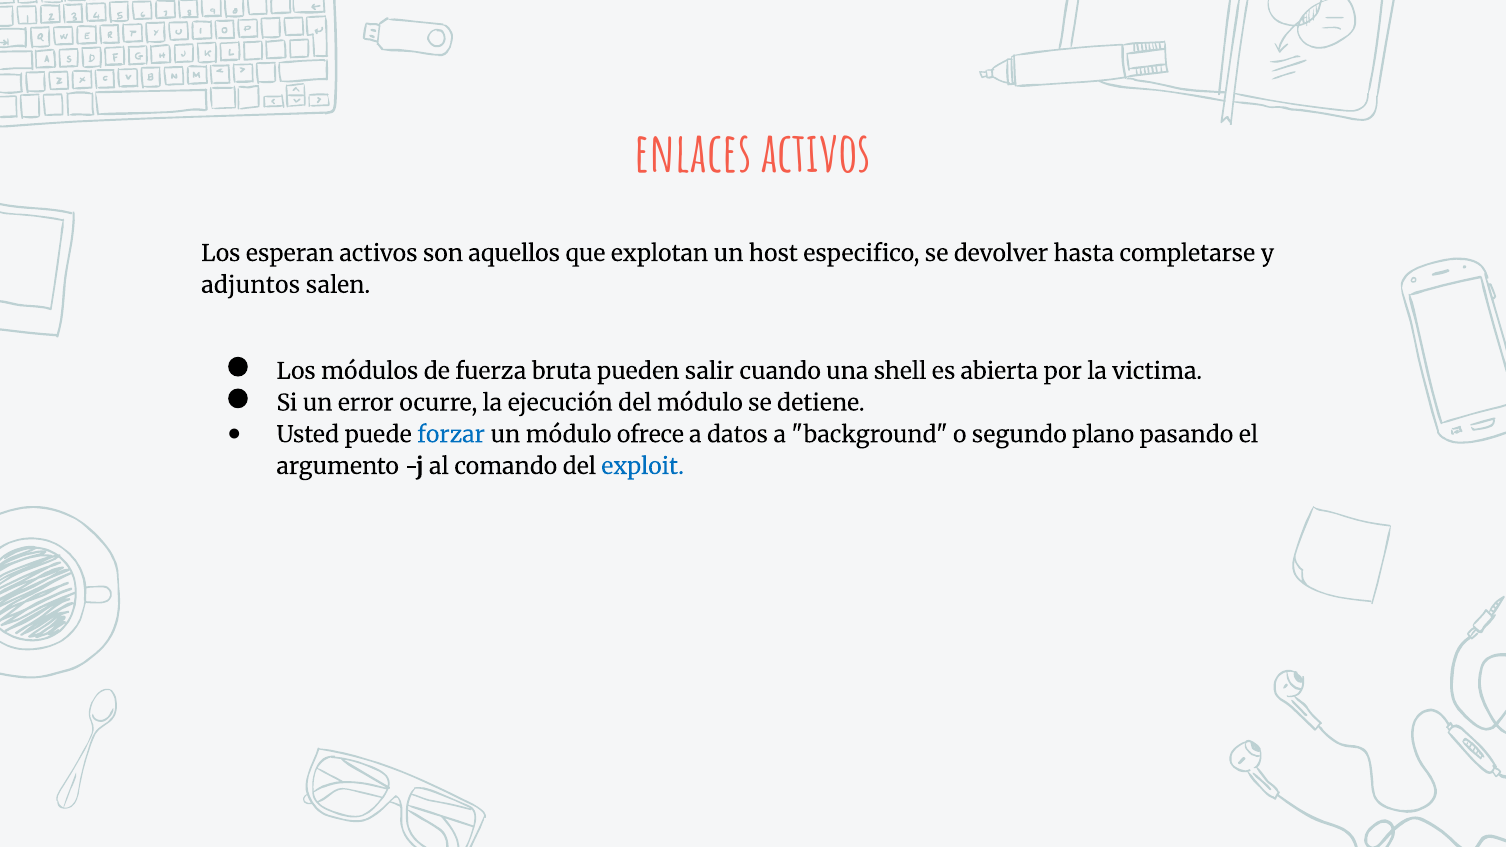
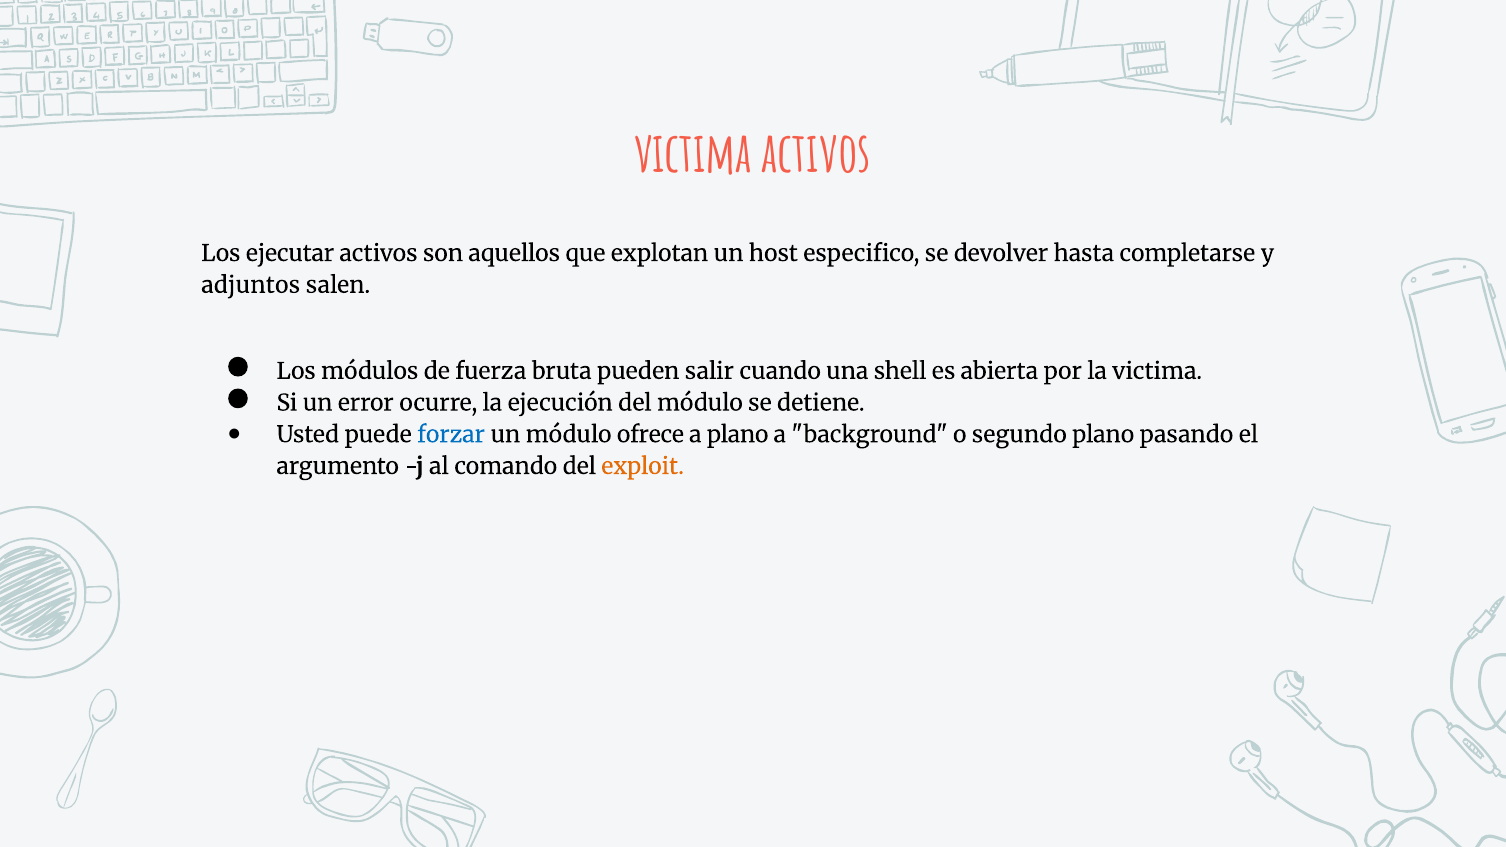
enlaces: enlaces -> victima (693, 155)
esperan: esperan -> ejecutar (290, 254)
a datos: datos -> plano (738, 435)
exploit colour: blue -> orange (643, 467)
